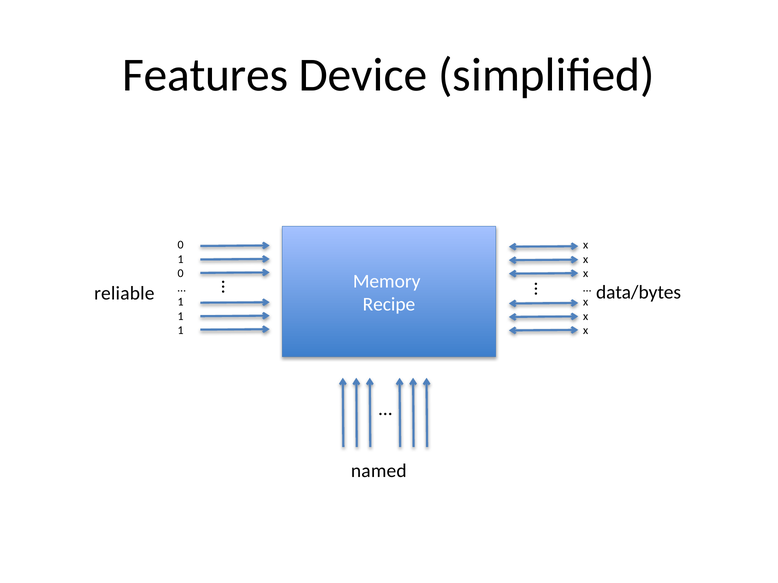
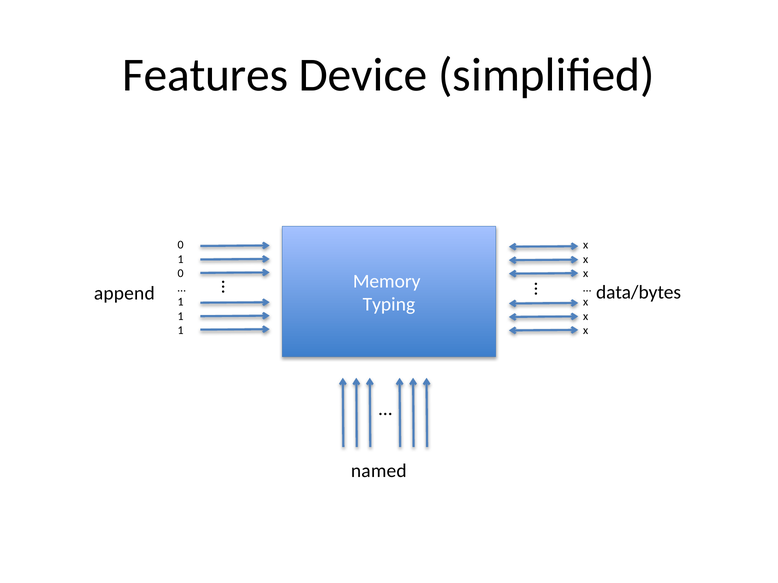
reliable: reliable -> append (124, 293)
Recipe: Recipe -> Typing (389, 305)
